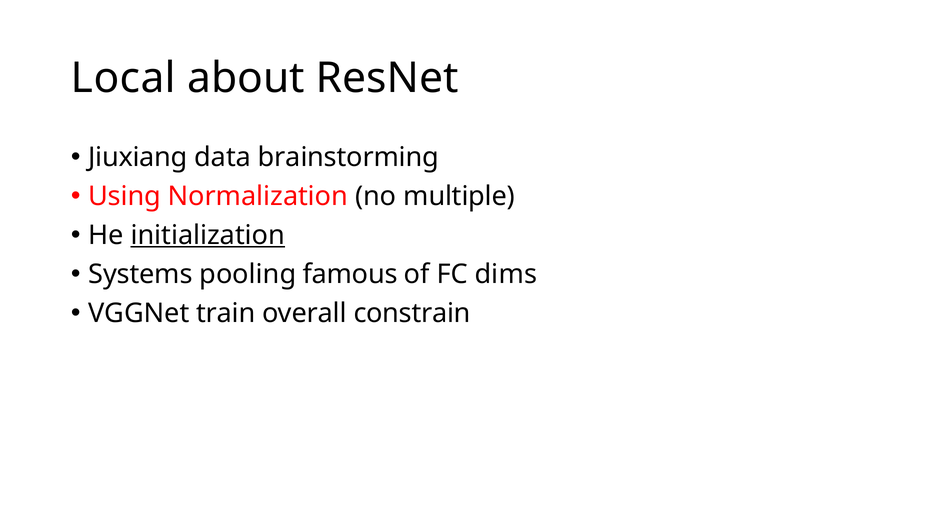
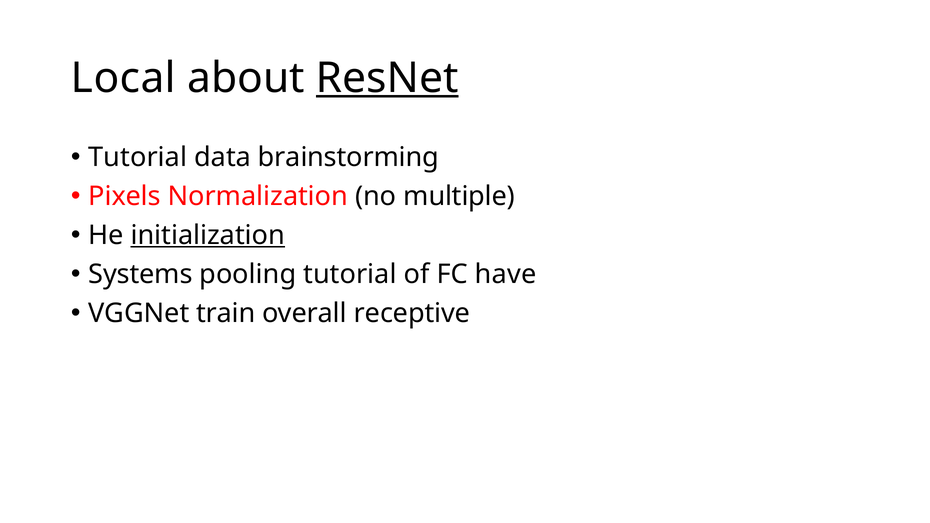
ResNet underline: none -> present (387, 78)
Jiuxiang: Jiuxiang -> Tutorial (138, 157)
Using: Using -> Pixels (125, 196)
pooling famous: famous -> tutorial (350, 274)
dims: dims -> have (506, 274)
constrain: constrain -> receptive (412, 313)
